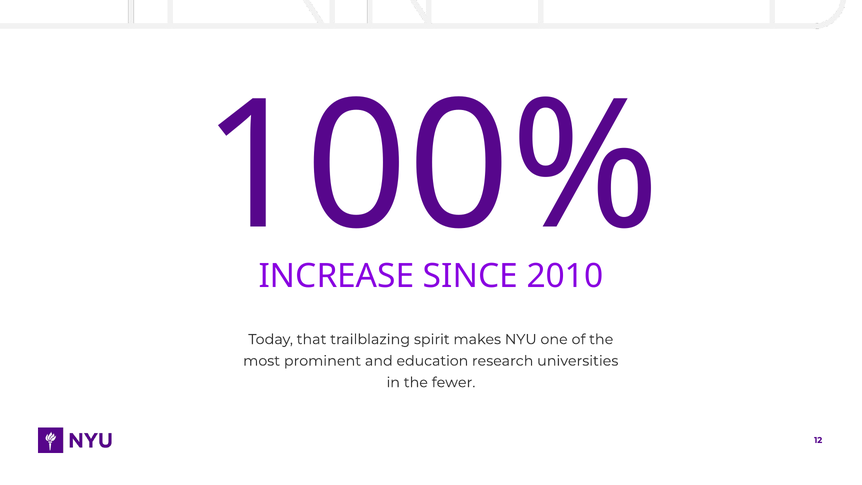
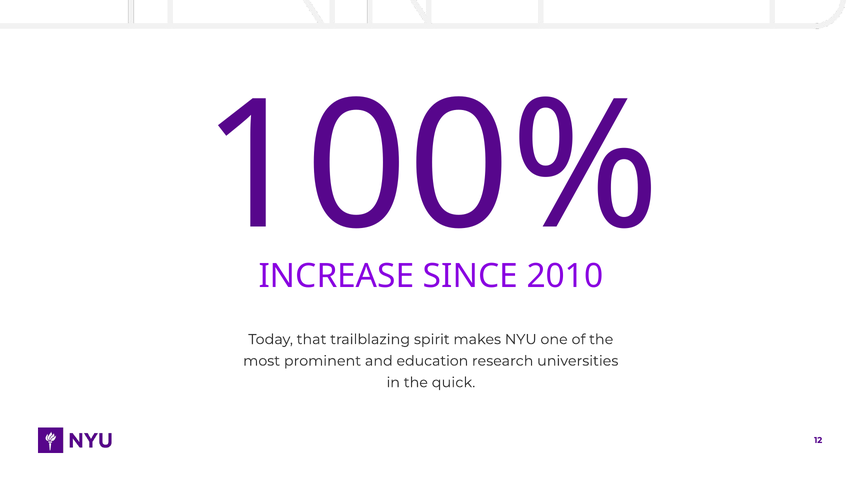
fewer: fewer -> quick (453, 382)
